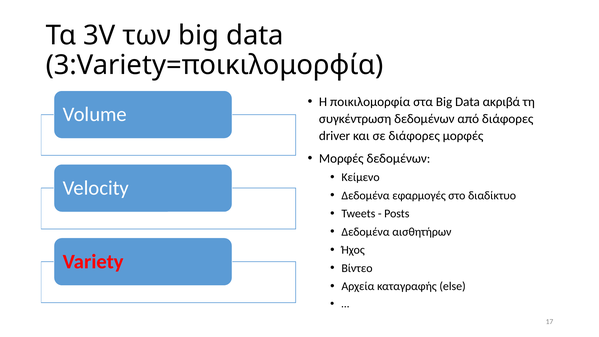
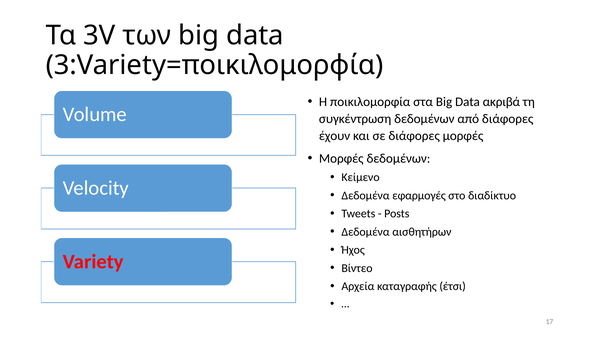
driver: driver -> έχουν (335, 136)
else: else -> έτσι (453, 286)
